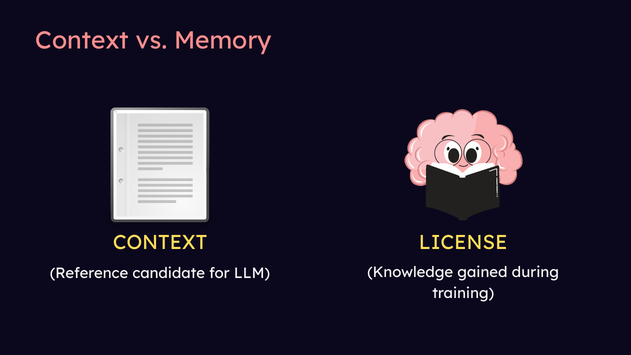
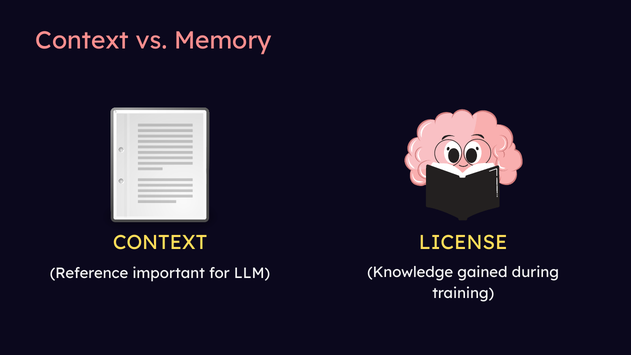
candidate: candidate -> important (169, 273)
